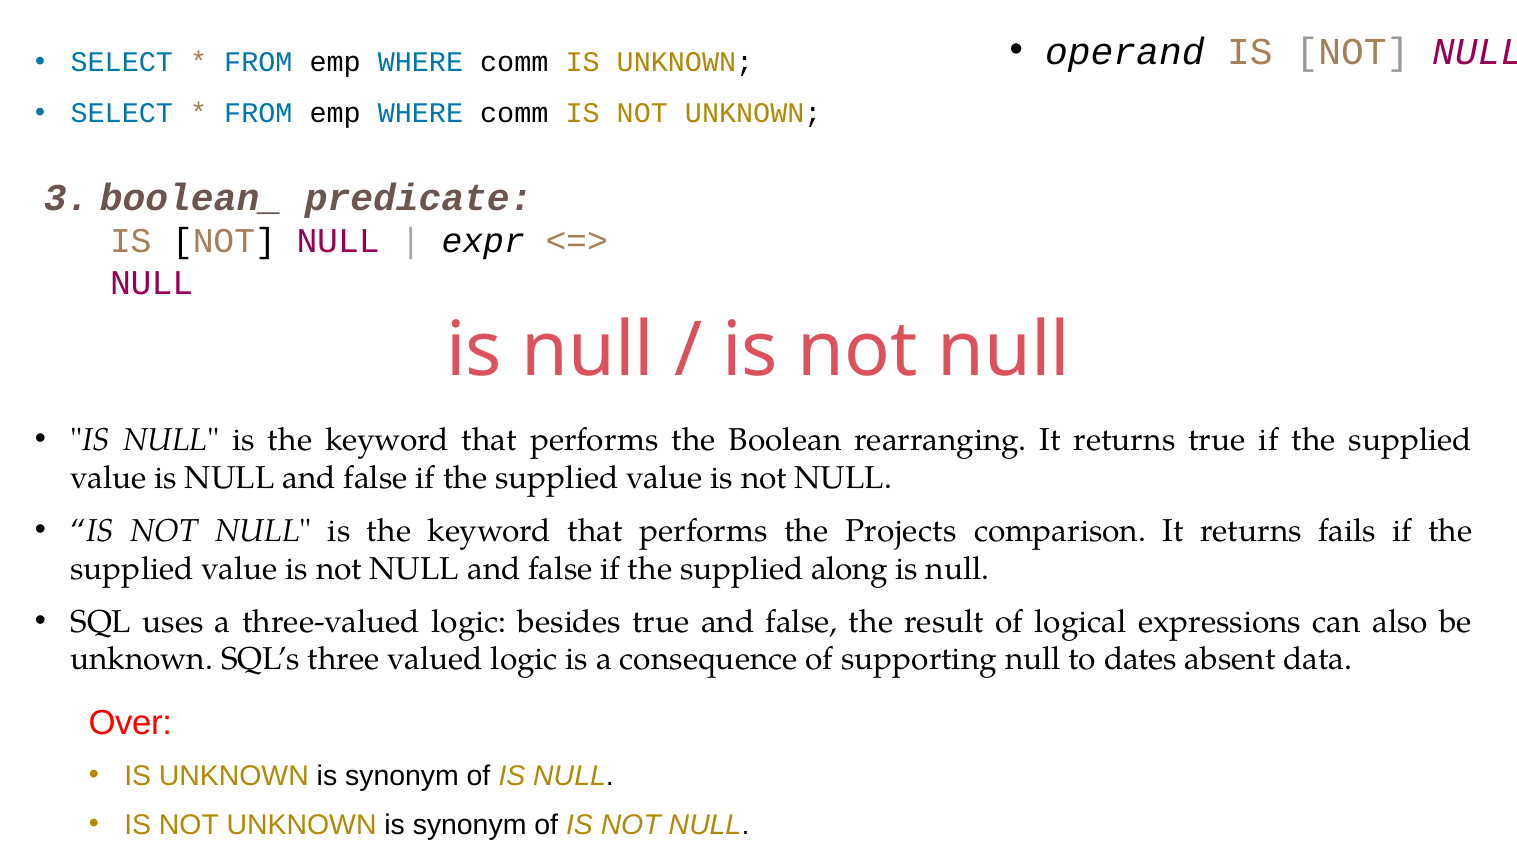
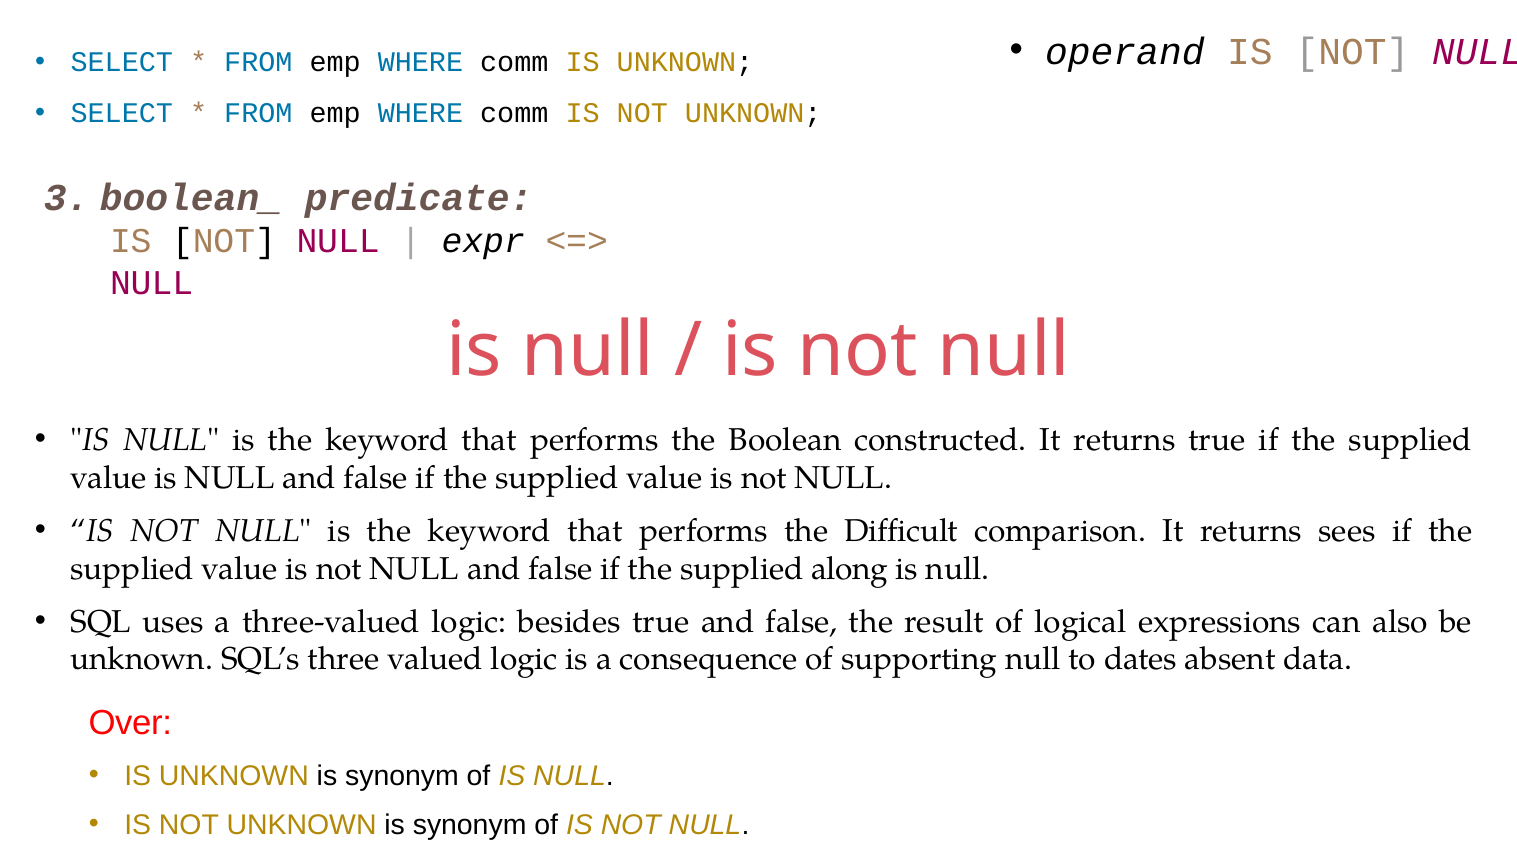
rearranging: rearranging -> constructed (941, 440)
Projects: Projects -> Difficult (901, 531)
fails: fails -> sees (1347, 531)
